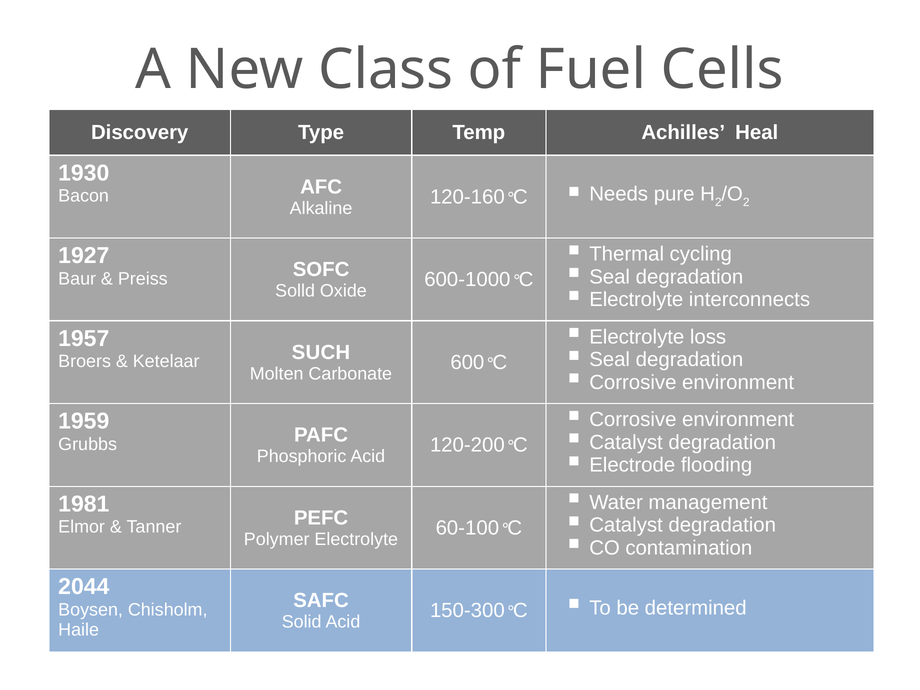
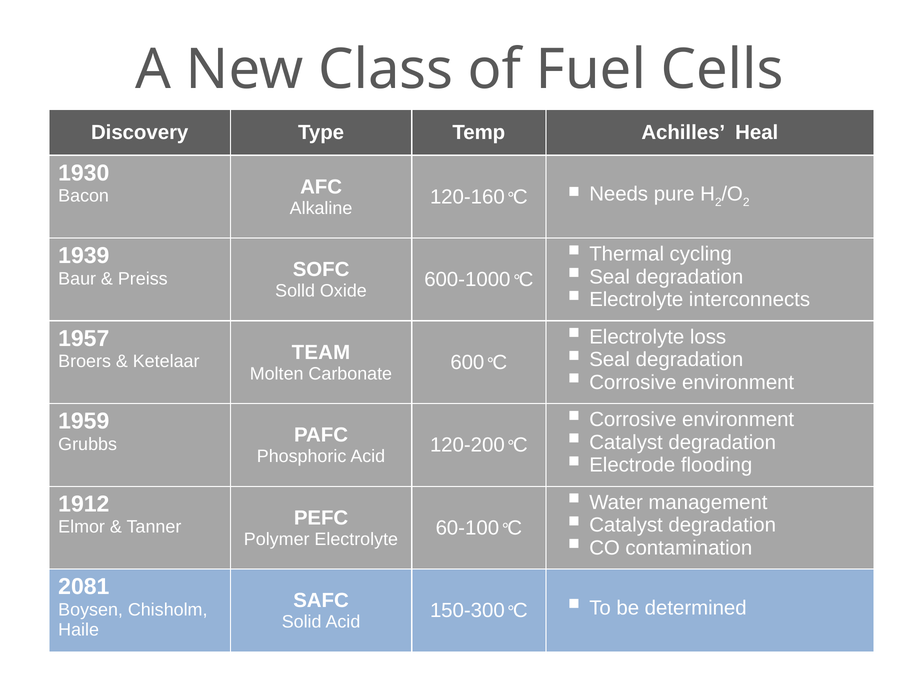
1927: 1927 -> 1939 (84, 256)
SUCH: SUCH -> TEAM (321, 352)
1981: 1981 -> 1912 (84, 504)
2044: 2044 -> 2081 (84, 587)
